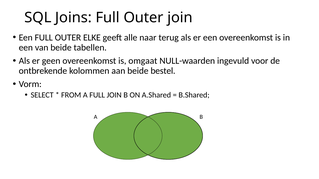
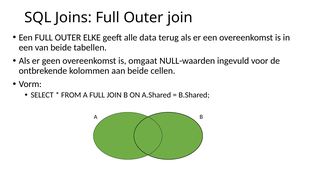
naar: naar -> data (148, 38)
bestel: bestel -> cellen (163, 71)
